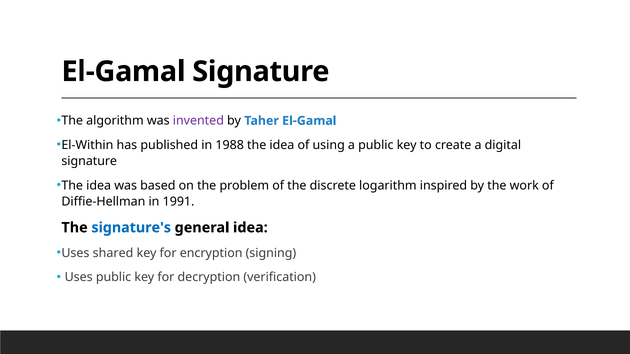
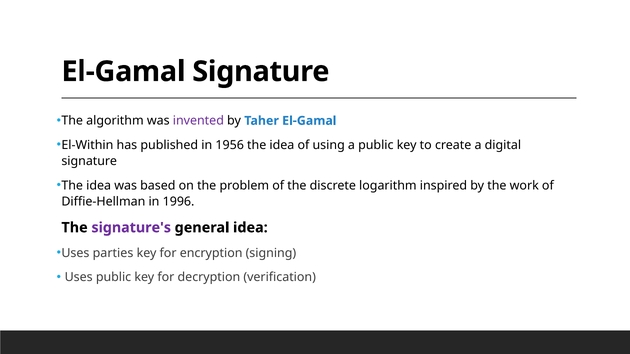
1988: 1988 -> 1956 (230, 145)
1991: 1991 -> 1996 (179, 202)
signature's colour: blue -> purple (131, 228)
shared: shared -> parties (113, 253)
